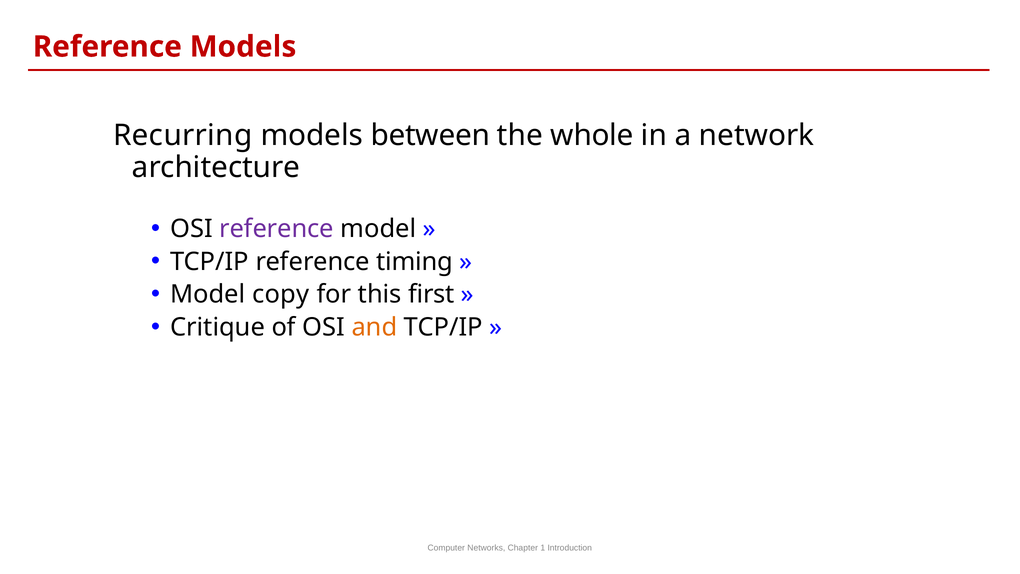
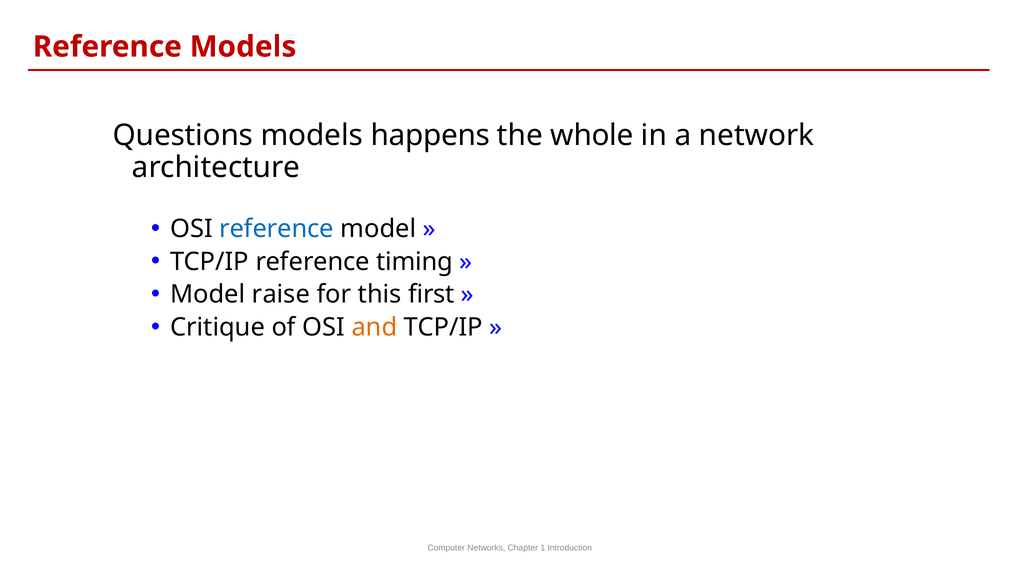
Recurring: Recurring -> Questions (183, 135)
between: between -> happens (430, 135)
reference colour: purple -> blue (277, 229)
copy: copy -> raise (281, 294)
